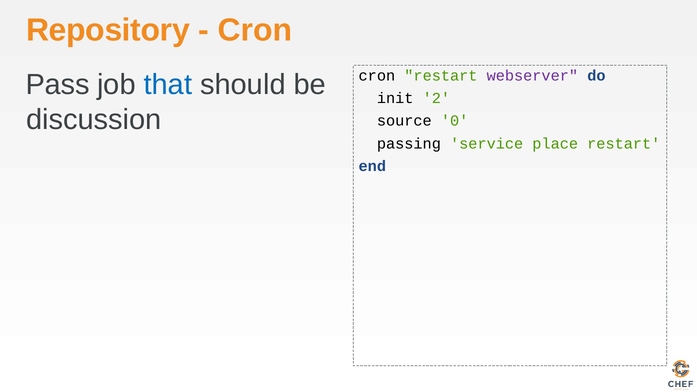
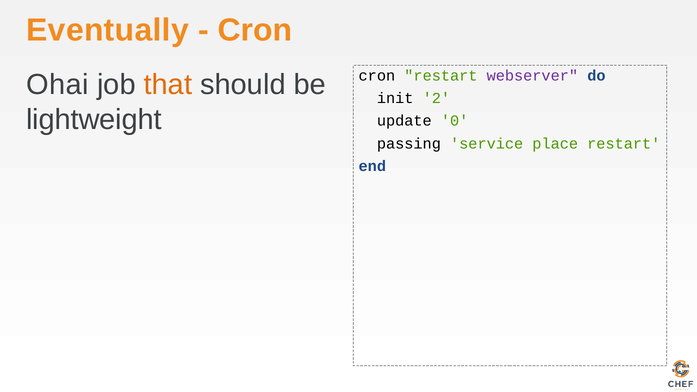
Repository: Repository -> Eventually (108, 30)
Pass: Pass -> Ohai (57, 85)
that colour: blue -> orange (168, 85)
discussion: discussion -> lightweight (94, 120)
source: source -> update (404, 121)
